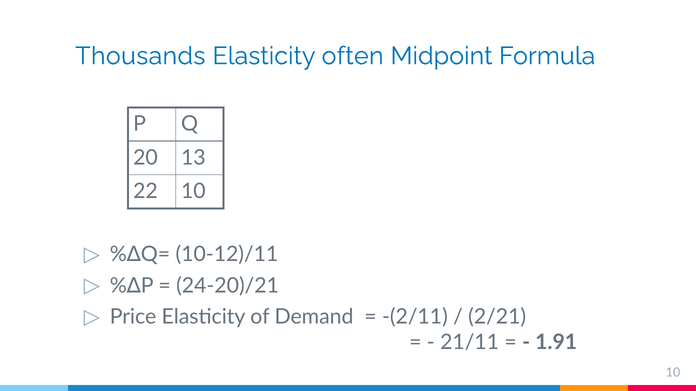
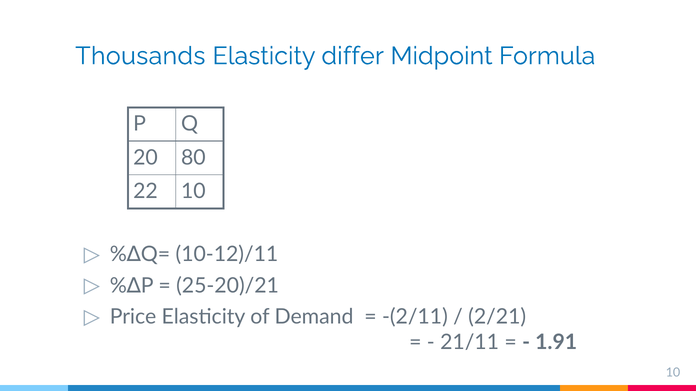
often: often -> differ (353, 56)
13: 13 -> 80 (193, 158)
24-20)/21: 24-20)/21 -> 25-20)/21 (228, 286)
